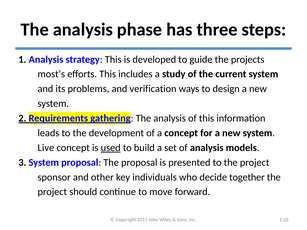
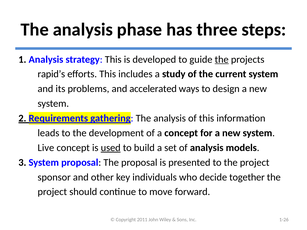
the underline: none -> present (222, 59)
most’s: most’s -> rapid’s (51, 74)
verification: verification -> accelerated (153, 89)
